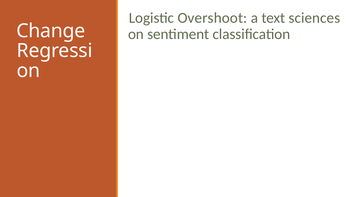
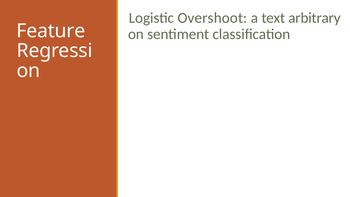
sciences: sciences -> arbitrary (315, 18)
Change: Change -> Feature (51, 31)
